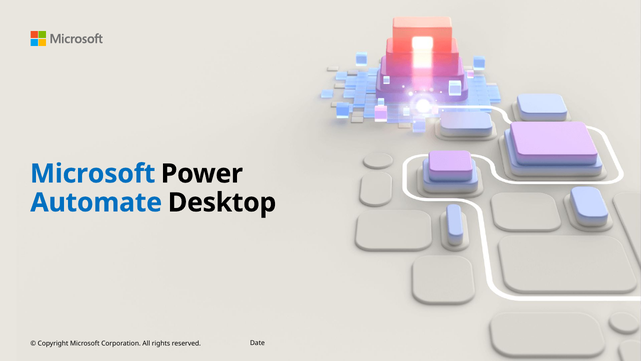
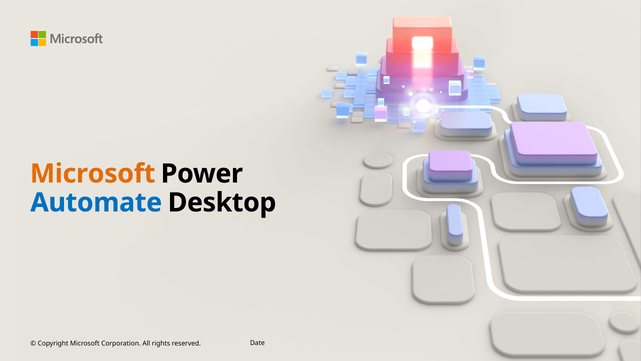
Microsoft colour: blue -> orange (93, 174)
